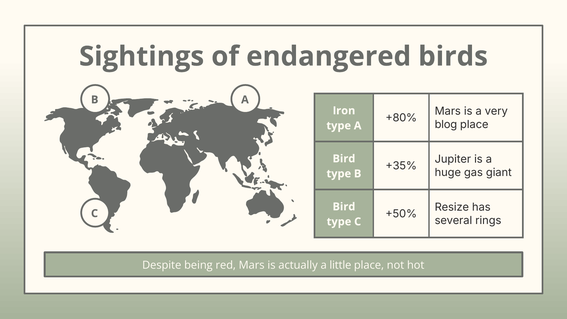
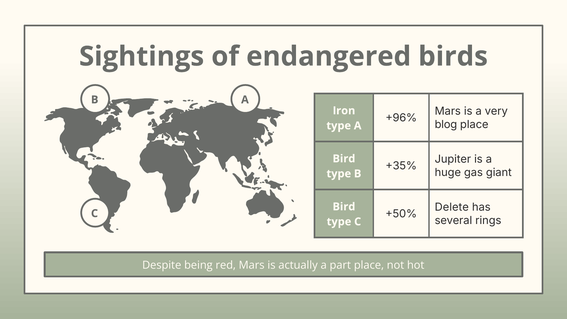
+80%: +80% -> +96% (401, 118)
Resize: Resize -> Delete (452, 207)
little: little -> part (340, 265)
